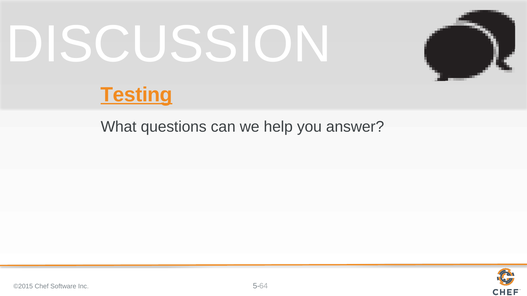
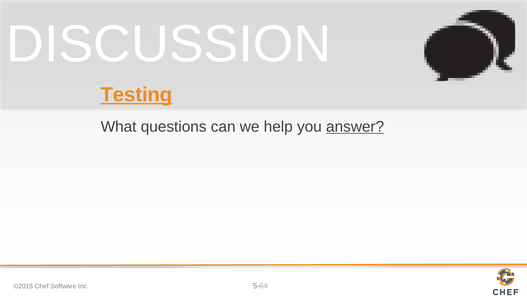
answer underline: none -> present (355, 127)
